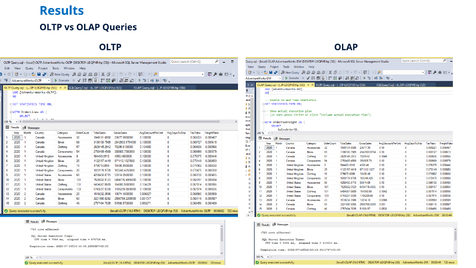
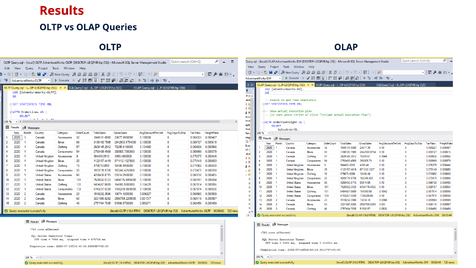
Results colour: blue -> red (62, 11)
